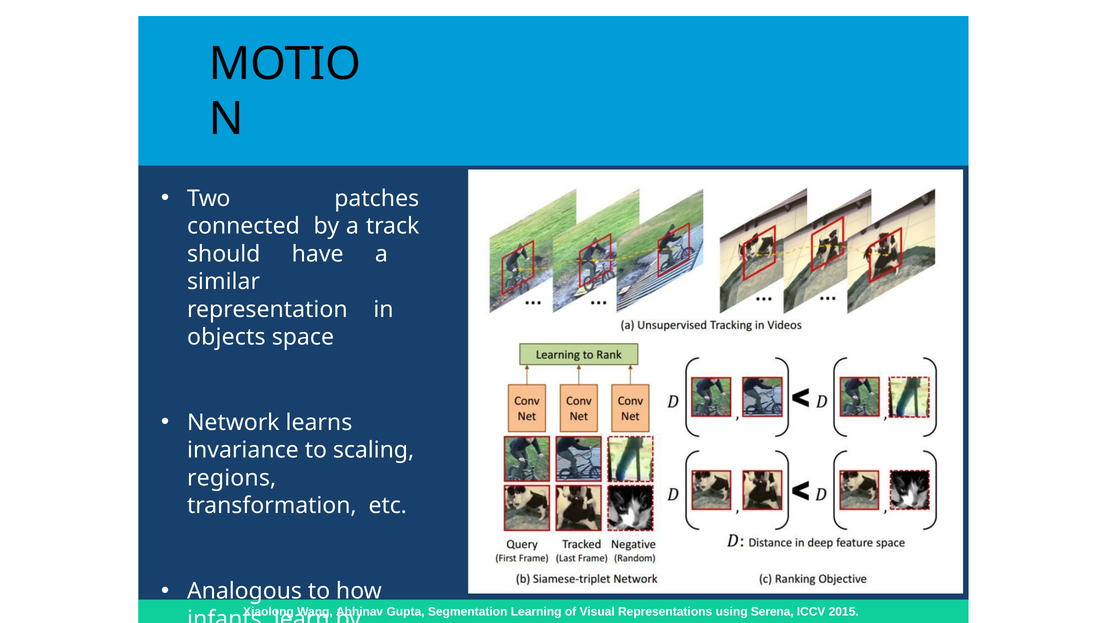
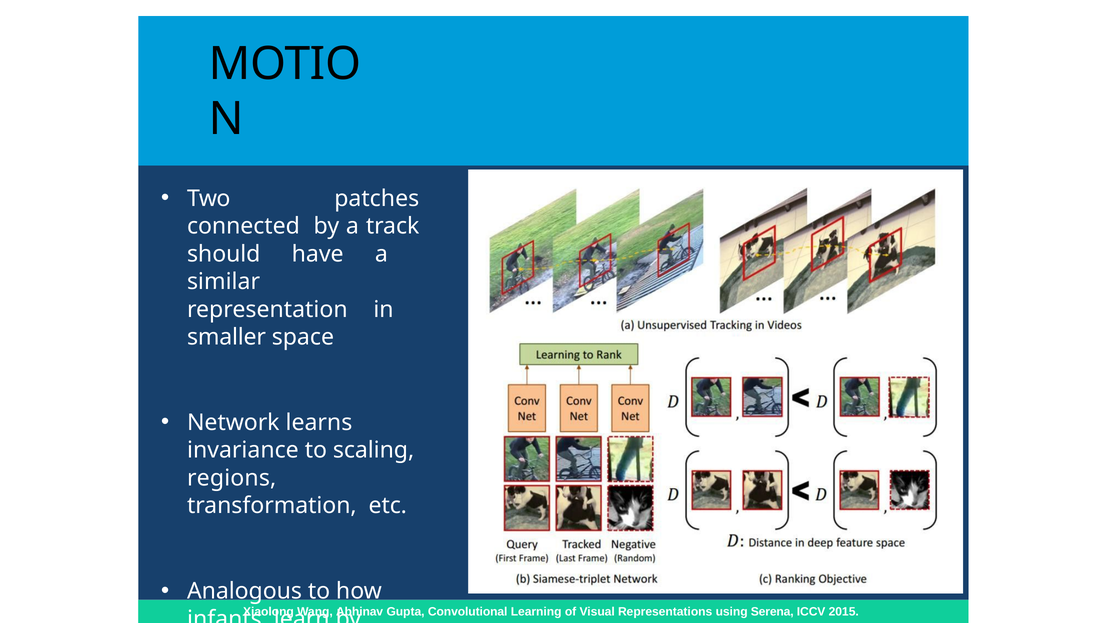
objects: objects -> smaller (226, 337)
Segmentation: Segmentation -> Convolutional (468, 612)
